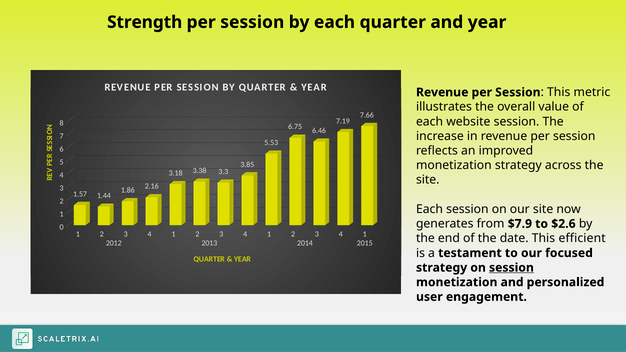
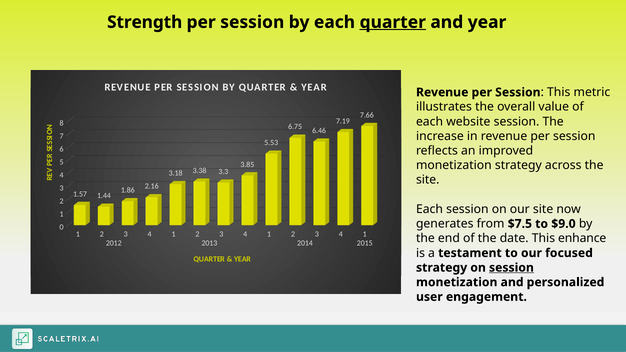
quarter underline: none -> present (393, 22)
$7.9: $7.9 -> $7.5 (520, 224)
$2.6: $2.6 -> $9.0 (563, 224)
efficient: efficient -> enhance (582, 238)
